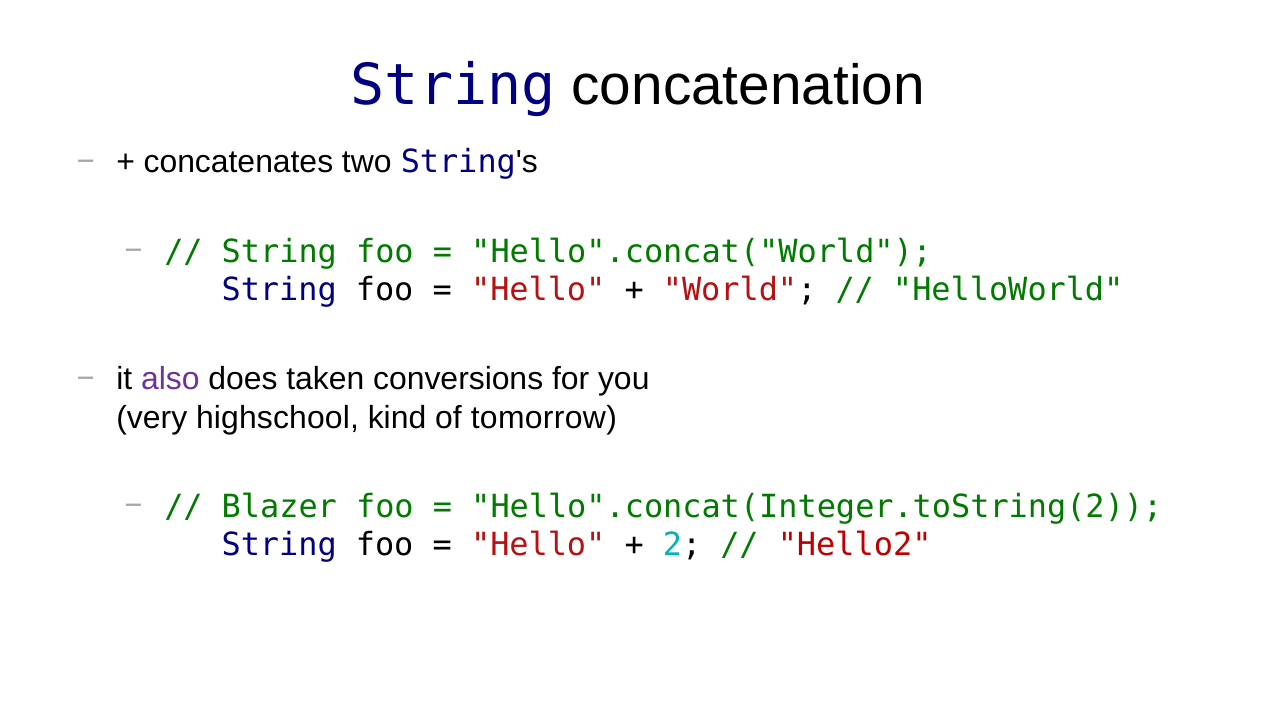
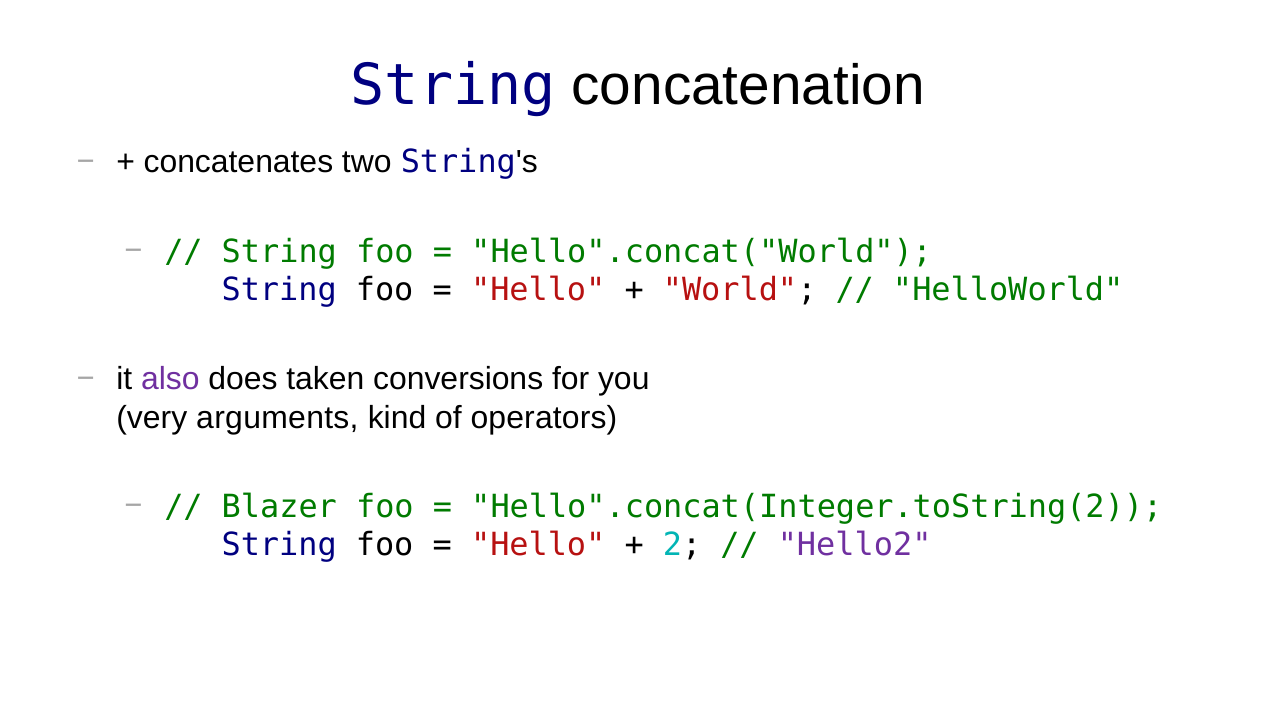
highschool: highschool -> arguments (277, 417)
tomorrow: tomorrow -> operators (544, 417)
Hello2 colour: red -> purple (855, 545)
